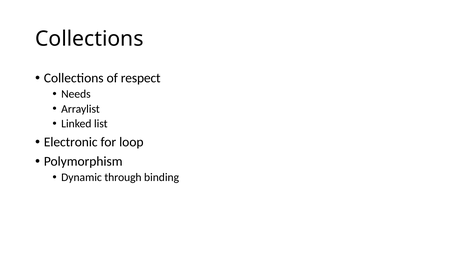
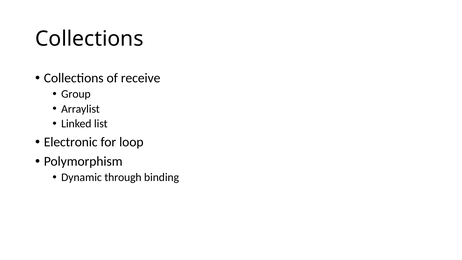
respect: respect -> receive (141, 78)
Needs: Needs -> Group (76, 94)
